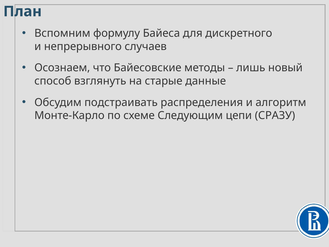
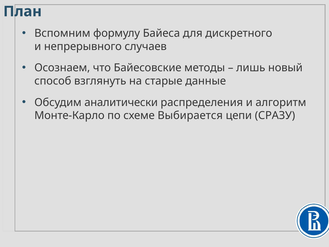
подстраивать: подстраивать -> аналитически (121, 102)
Следующим: Следующим -> Выбирается (190, 115)
